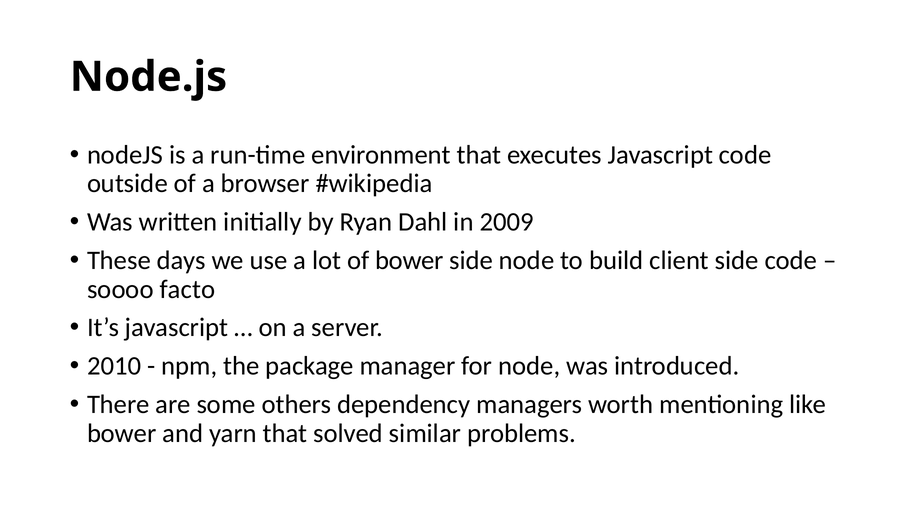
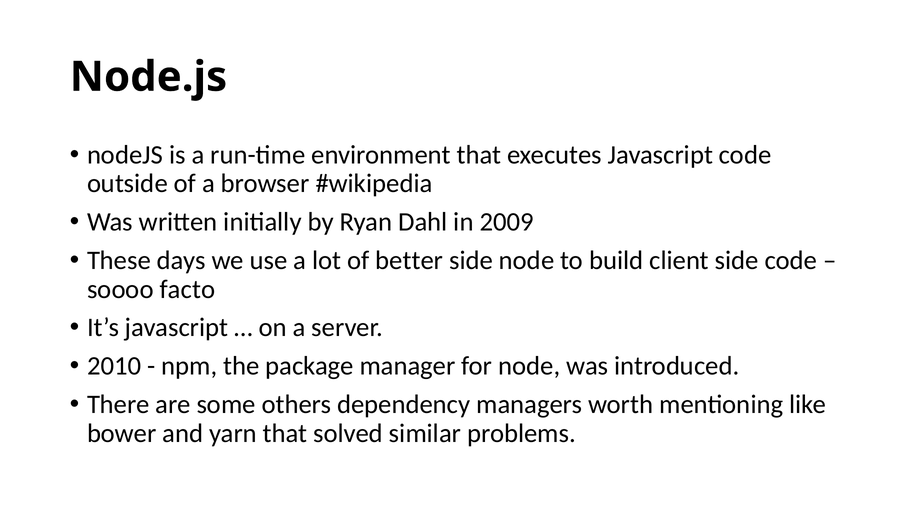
of bower: bower -> better (409, 261)
